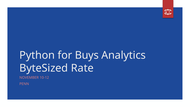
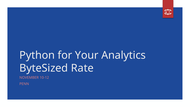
Buys: Buys -> Your (87, 55)
